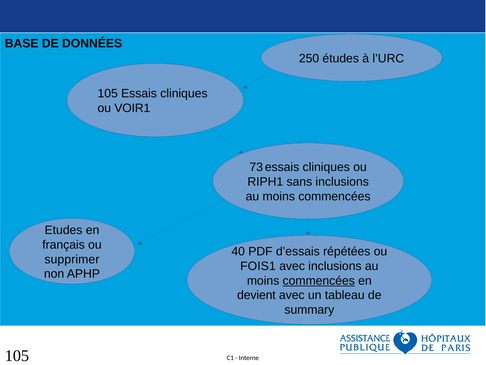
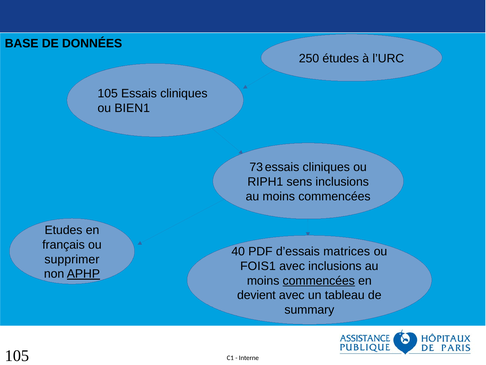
VOIR1: VOIR1 -> BIEN1 (132, 108)
sans: sans -> sens (299, 182)
répétées: répétées -> matrices (347, 251)
APHP underline: none -> present (83, 274)
